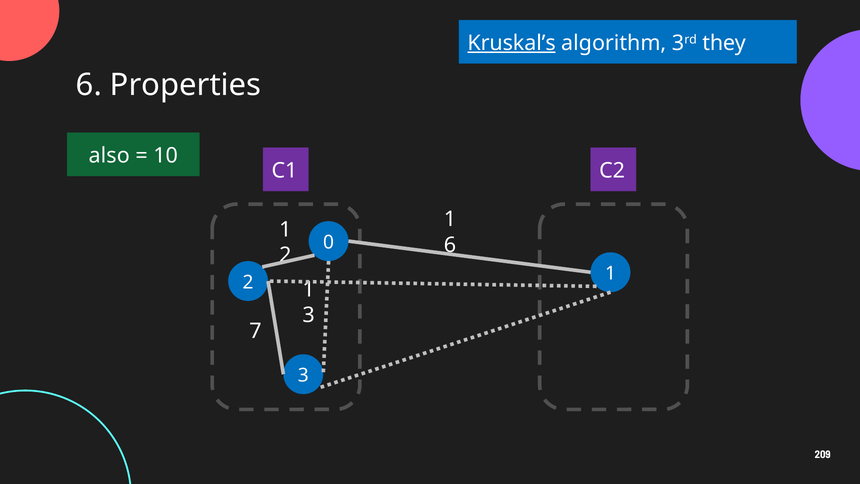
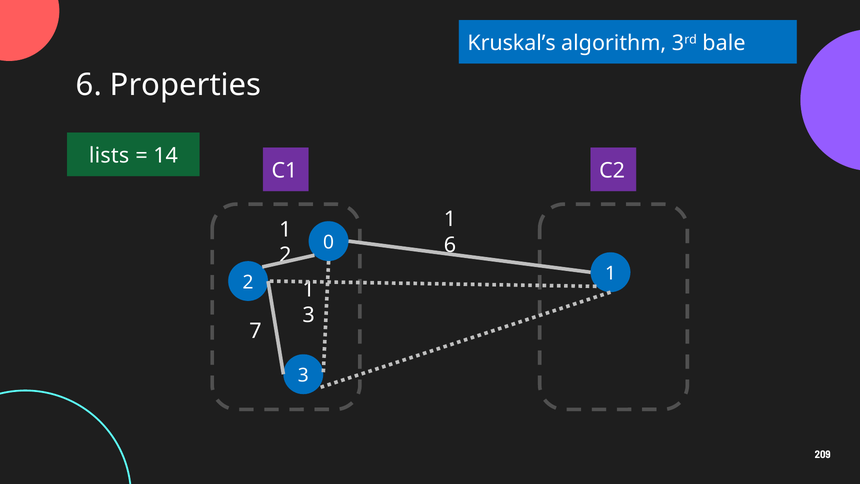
Kruskal’s underline: present -> none (512, 43)
they: they -> bale (724, 43)
also: also -> lists (109, 156)
10: 10 -> 14 (166, 156)
